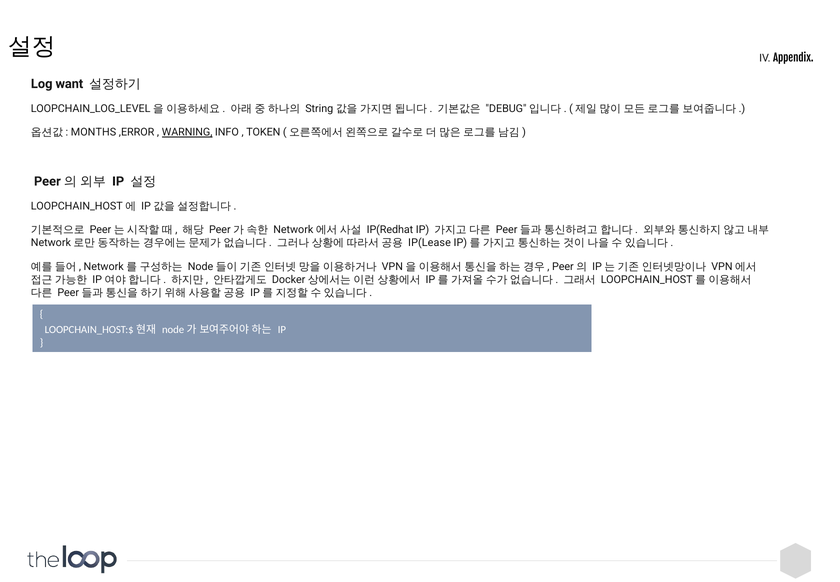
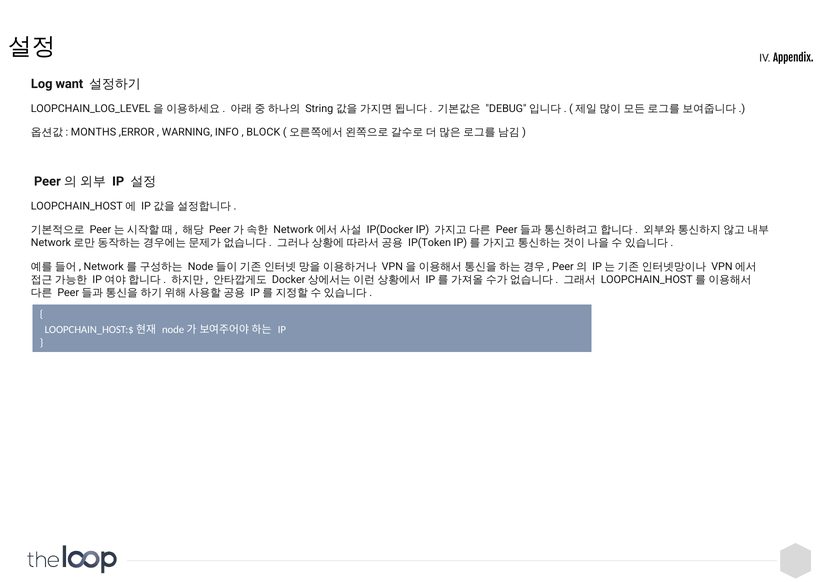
WARNING underline: present -> none (187, 132)
TOKEN: TOKEN -> BLOCK (263, 132)
IP(Redhat: IP(Redhat -> IP(Docker (390, 230)
IP(Lease: IP(Lease -> IP(Token (430, 243)
